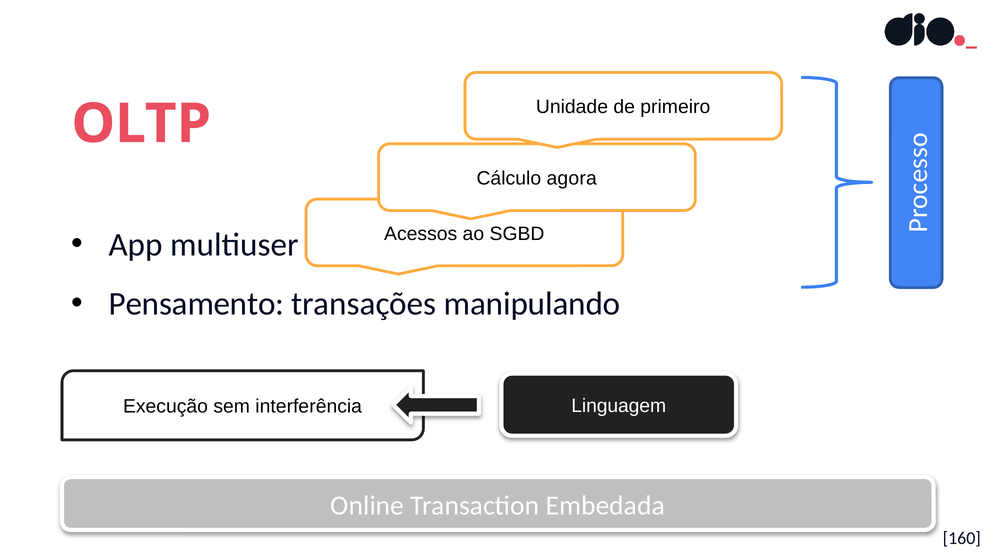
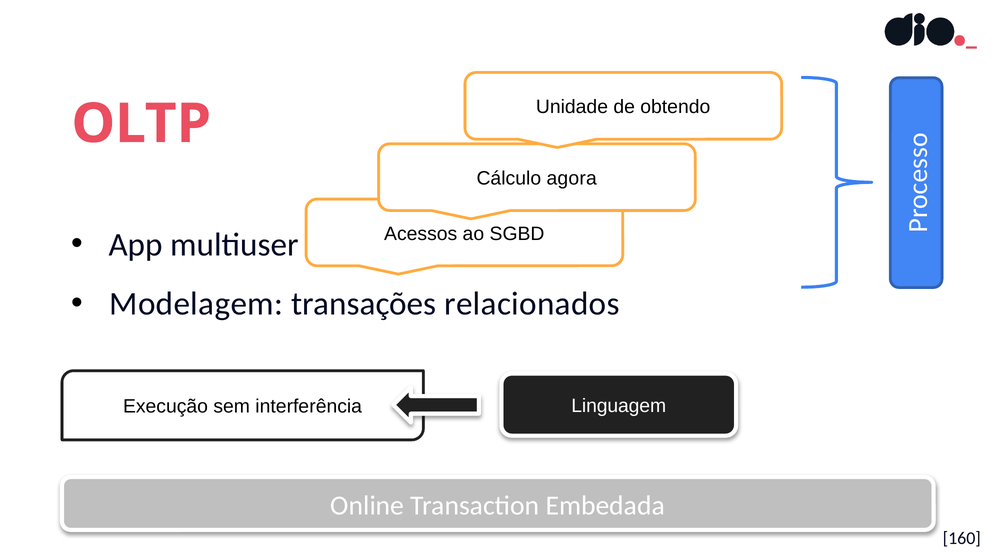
primeiro: primeiro -> obtendo (675, 107)
Pensamento: Pensamento -> Modelagem (196, 304)
manipulando: manipulando -> relacionados (532, 304)
